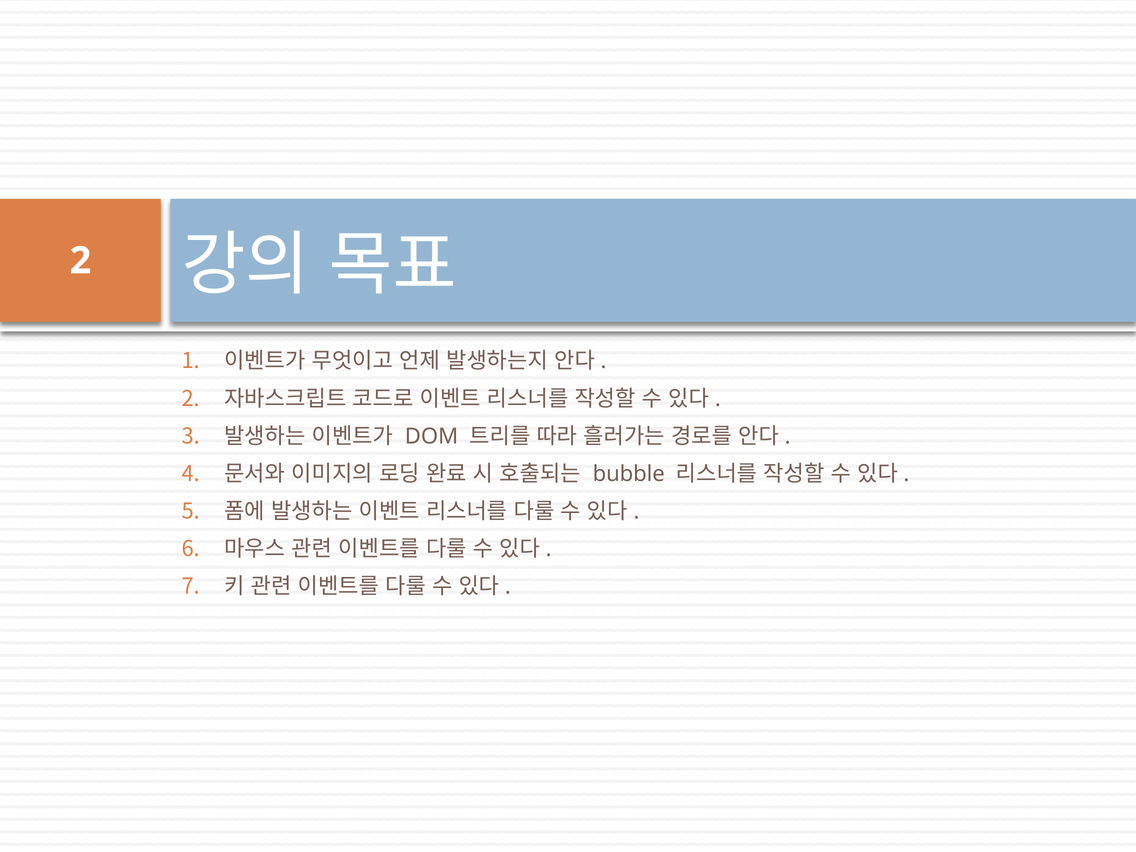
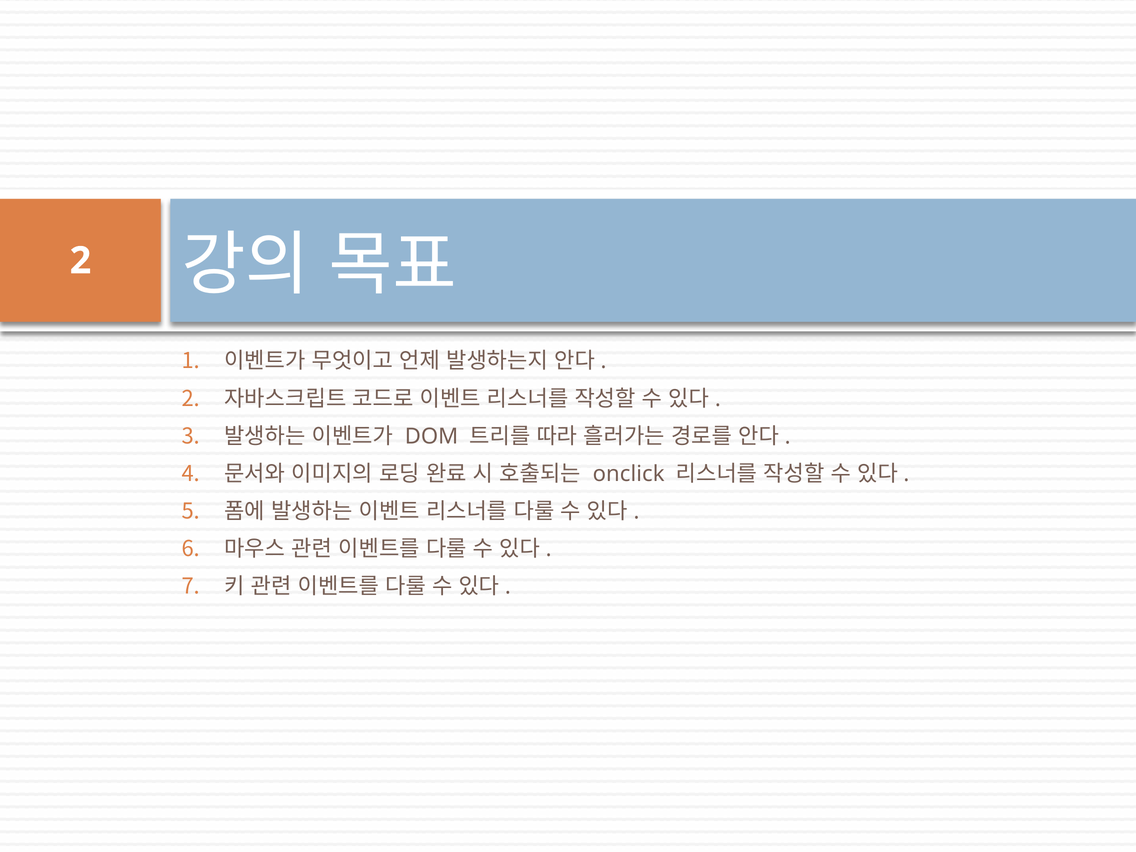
bubble: bubble -> onclick (629, 474)
